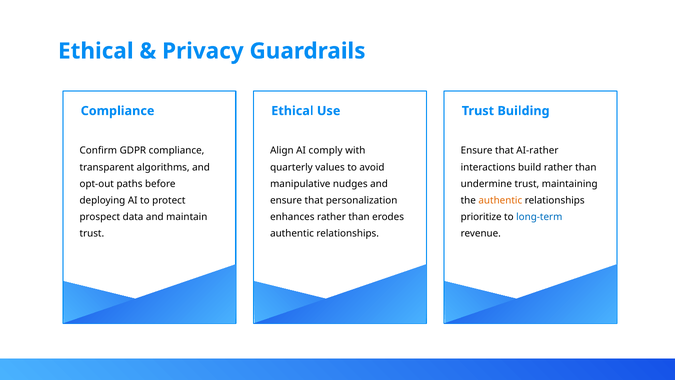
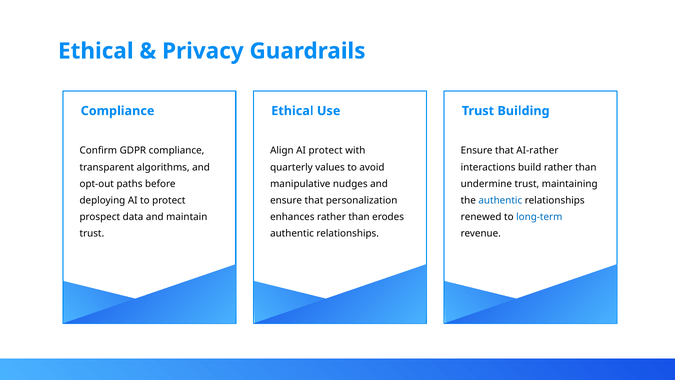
AI comply: comply -> protect (326, 151)
authentic colour: orange -> blue (500, 200)
prioritize: prioritize -> renewed (481, 217)
